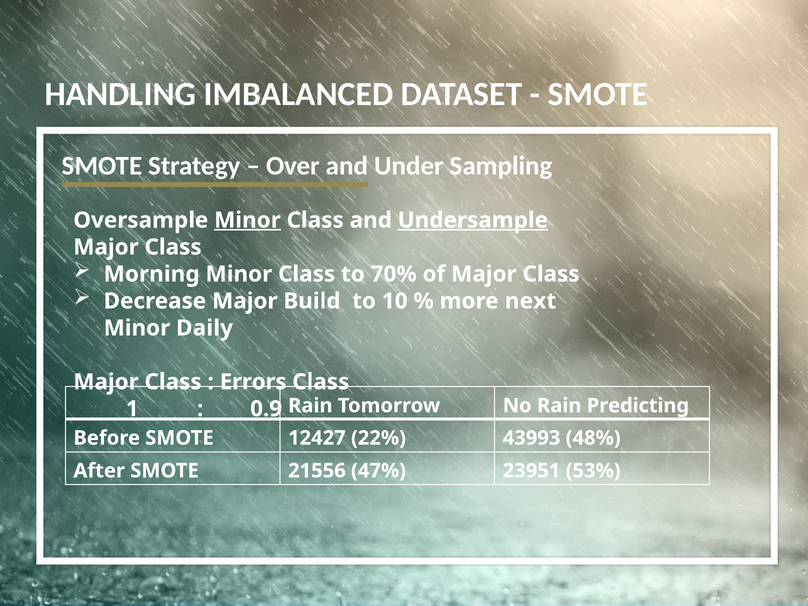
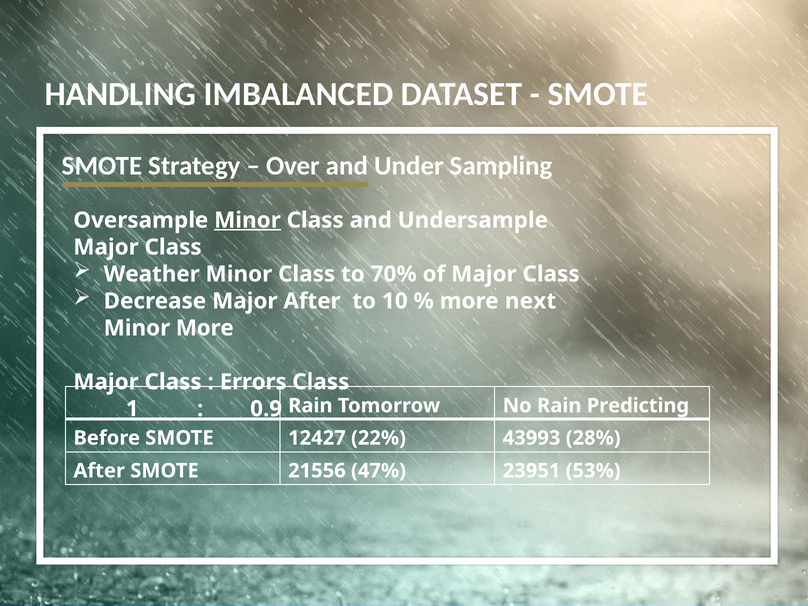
Undersample underline: present -> none (473, 220)
Morning: Morning -> Weather (152, 274)
Major Build: Build -> After (312, 301)
Minor Daily: Daily -> More (205, 328)
48%: 48% -> 28% (593, 438)
